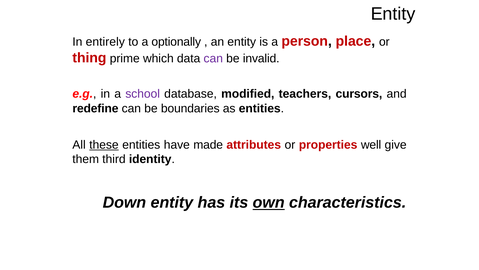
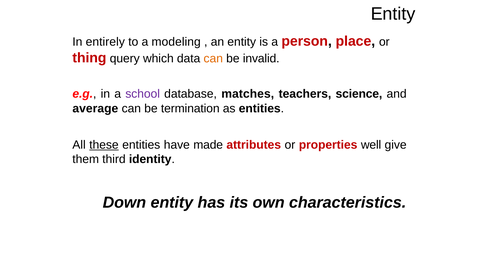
optionally: optionally -> modeling (176, 42)
prime: prime -> query (125, 58)
can colour: purple -> orange (213, 58)
modified: modified -> matches (248, 94)
cursors: cursors -> science (359, 94)
redefine: redefine -> average (95, 108)
boundaries: boundaries -> termination (190, 108)
own underline: present -> none (269, 202)
